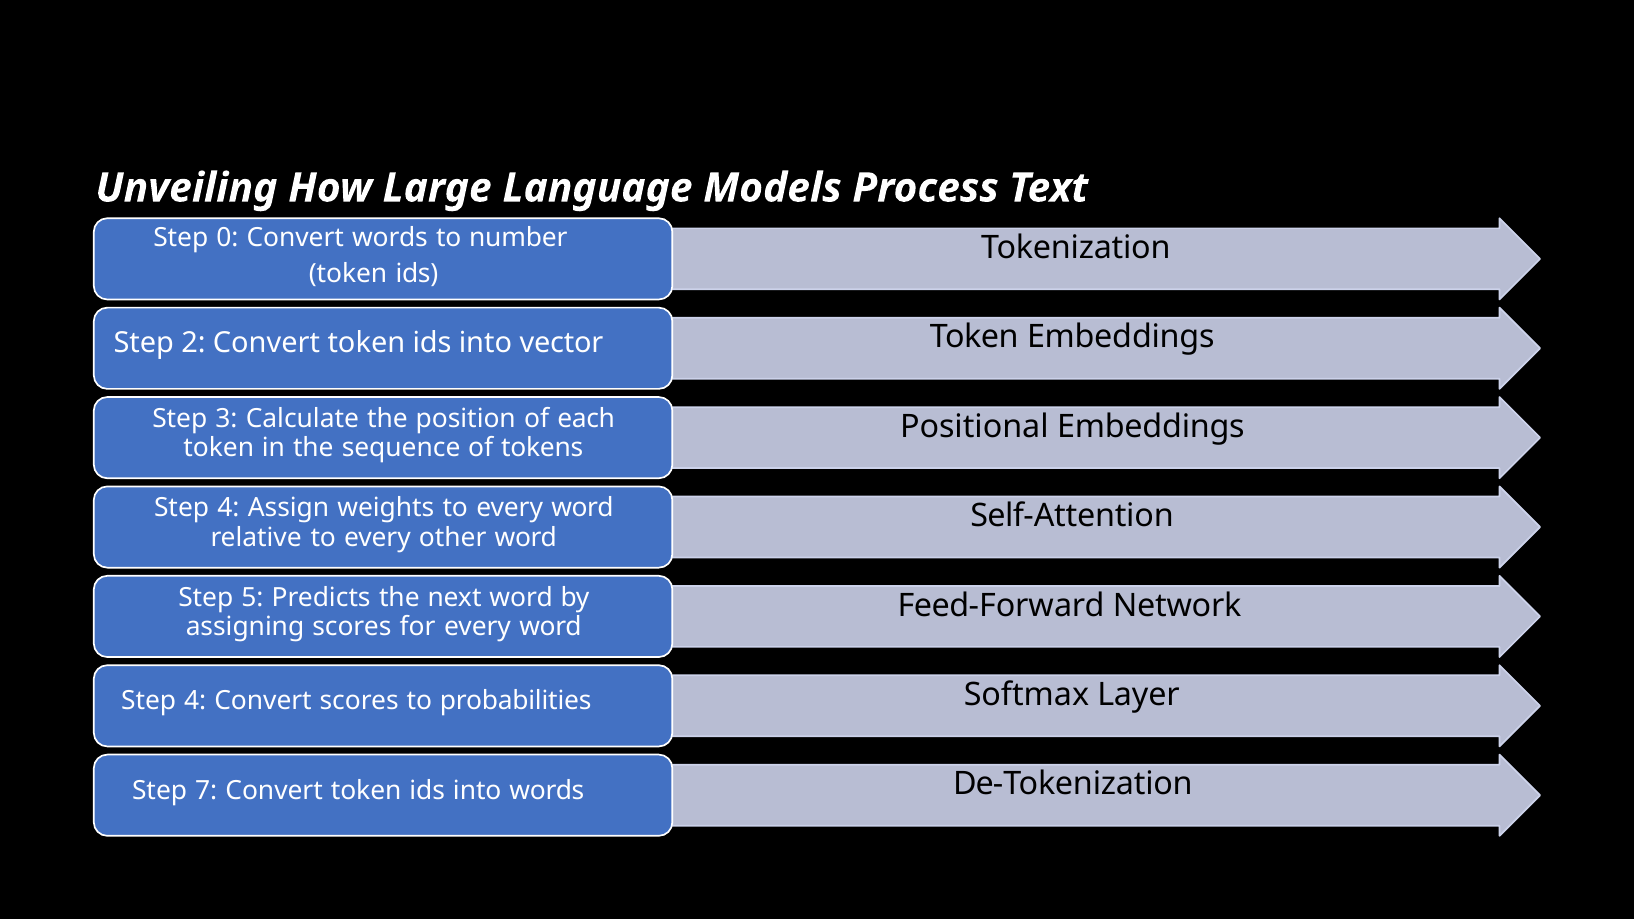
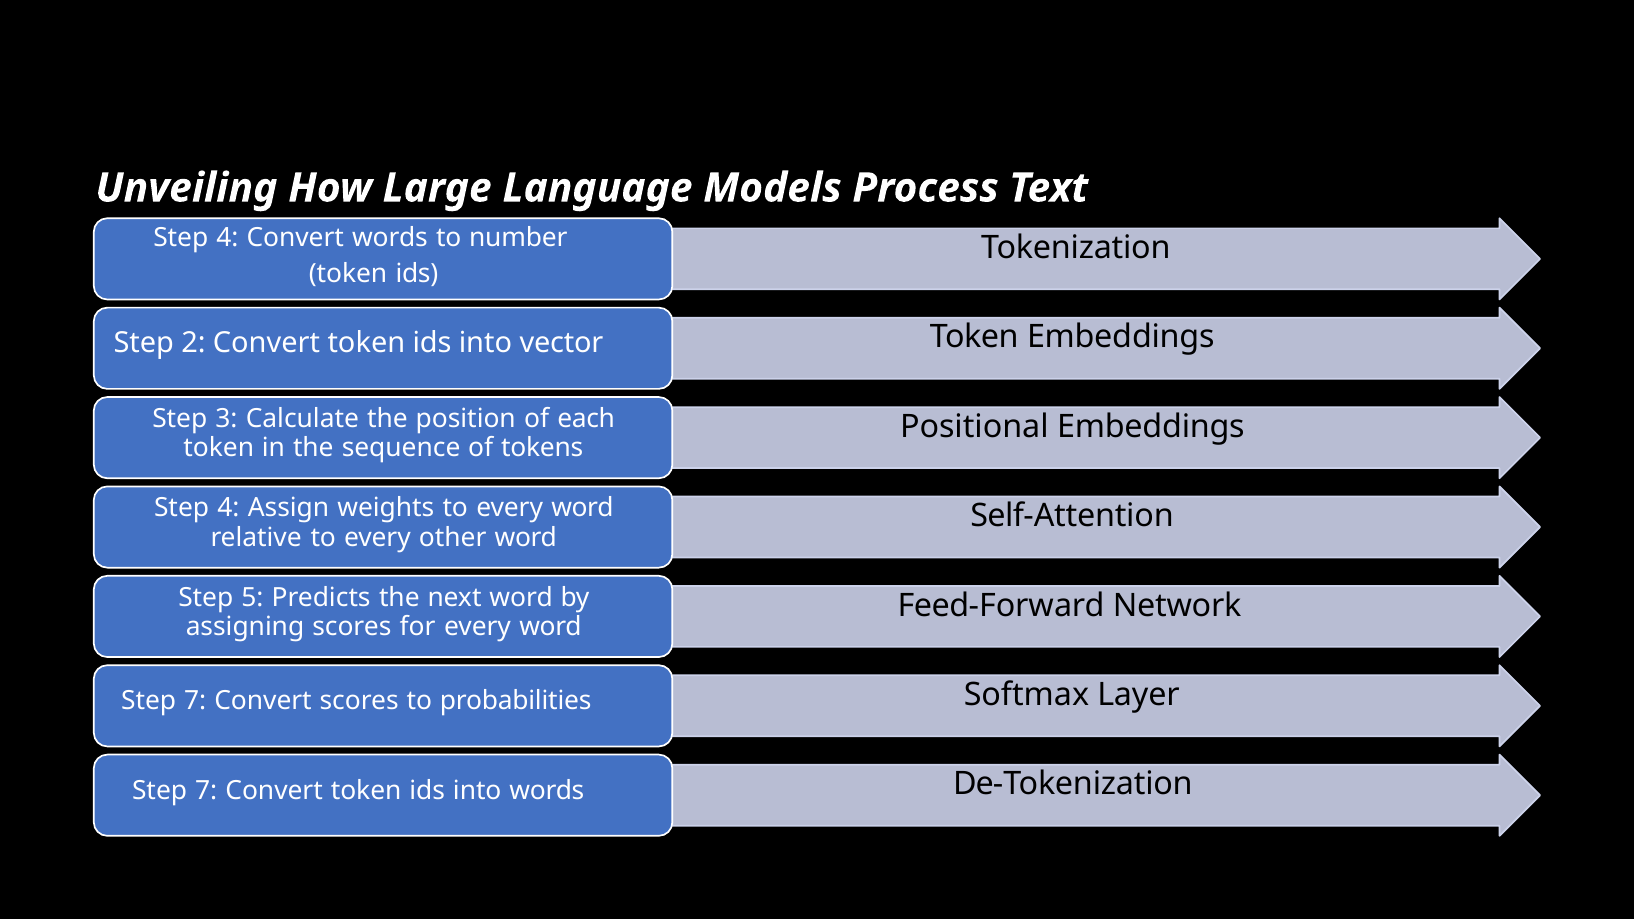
0: 0 -> 4 (227, 238)
4: 4 -> 7 (195, 701)
